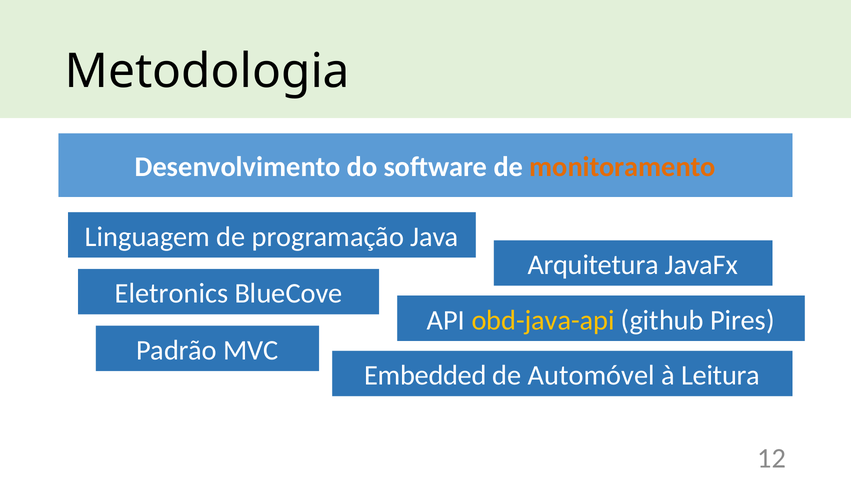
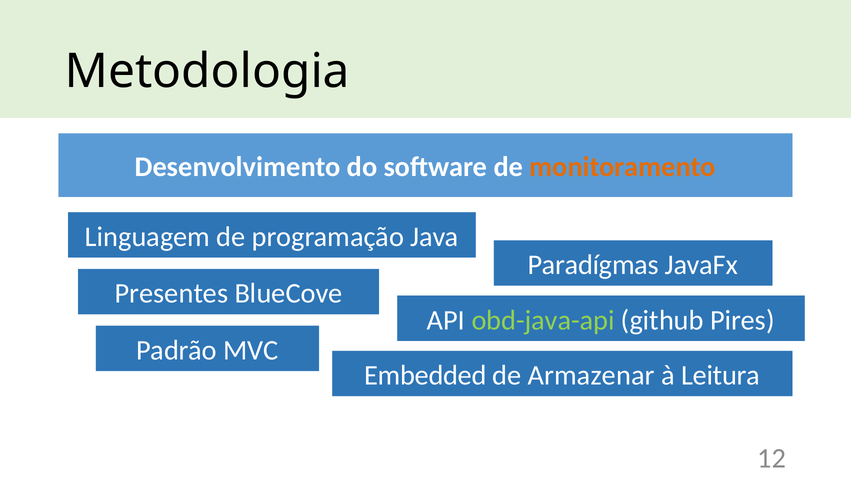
Arquitetura: Arquitetura -> Paradígmas (593, 265)
Eletronics: Eletronics -> Presentes (171, 293)
obd-java-api colour: yellow -> light green (543, 320)
Automóvel: Automóvel -> Armazenar (591, 375)
